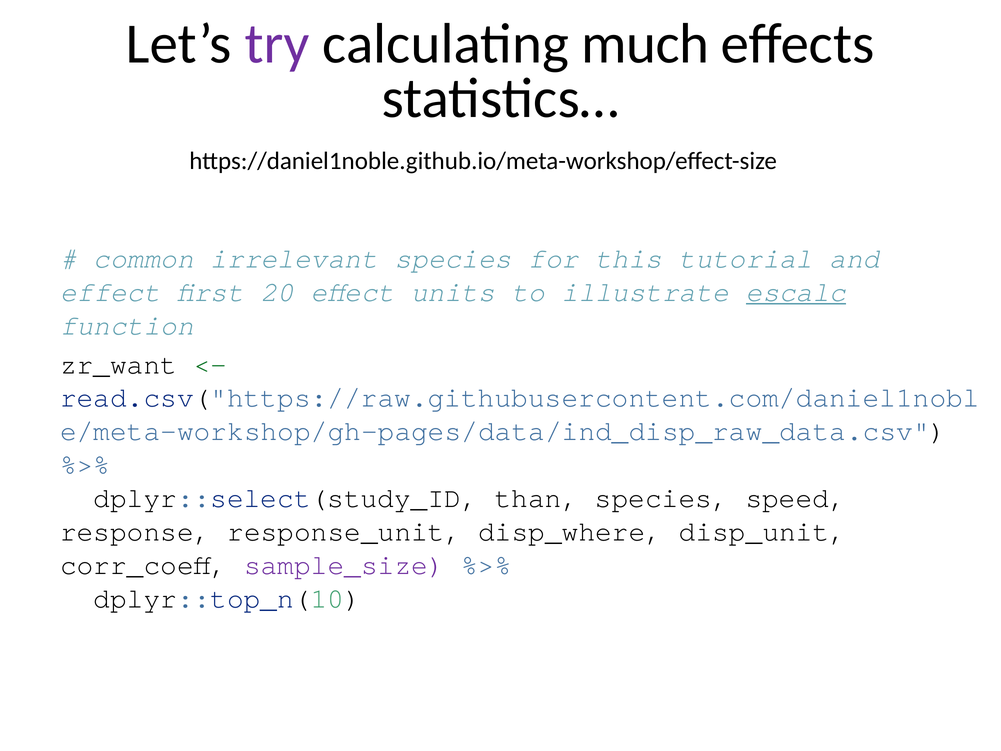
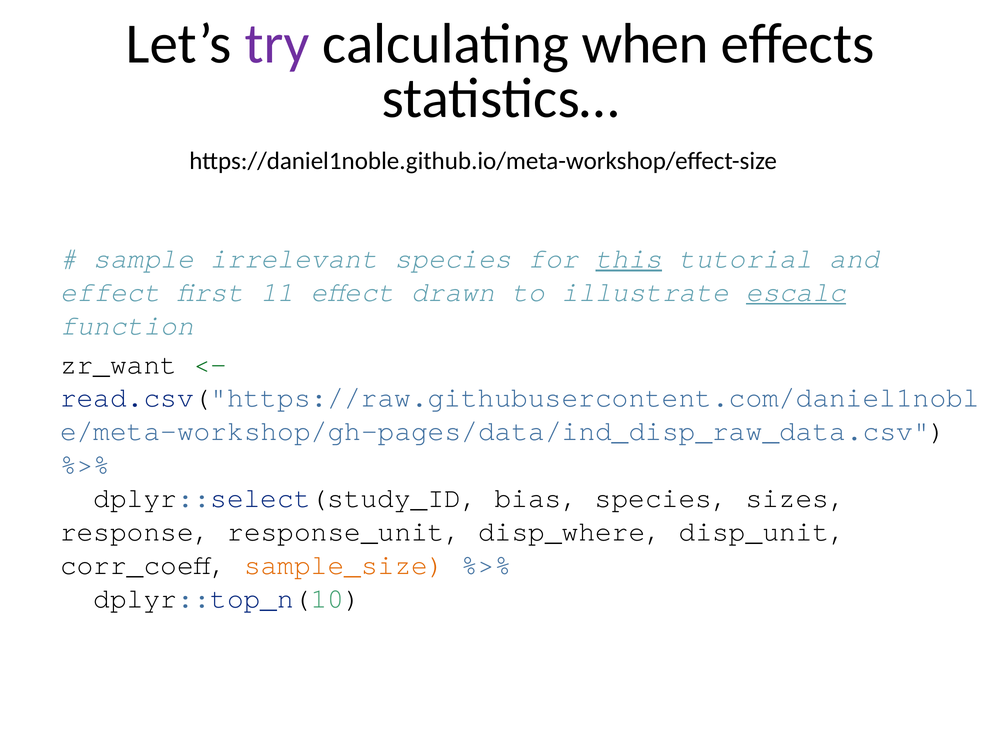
much: much -> when (645, 44)
common: common -> sample (144, 258)
this underline: none -> present (629, 258)
20: 20 -> 11 (277, 292)
units: units -> drawn (453, 292)
than: than -> bias (536, 498)
speed: speed -> sizes (796, 498)
sample_size colour: purple -> orange (344, 565)
